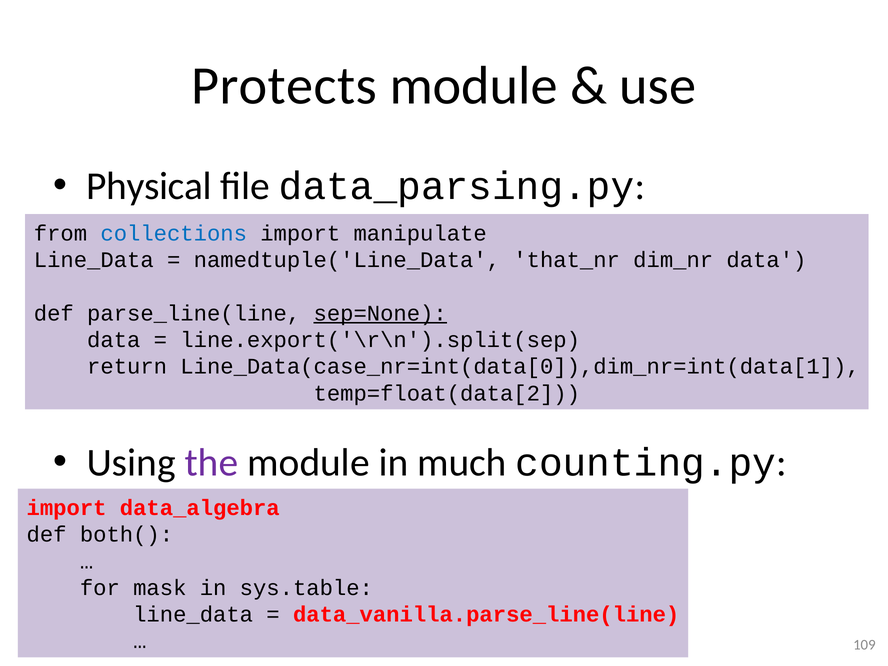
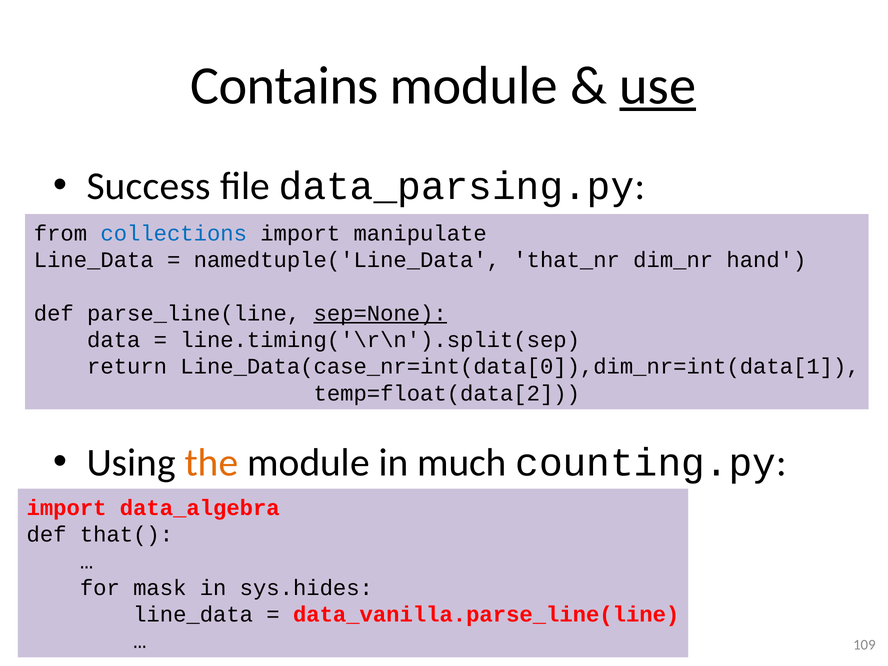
Protects: Protects -> Contains (284, 86)
use underline: none -> present (658, 86)
Physical: Physical -> Success (149, 186)
dim_nr data: data -> hand (766, 260)
line.export('\r\n').split(sep: line.export('\r\n').split(sep -> line.timing('\r\n').split(sep (380, 340)
the colour: purple -> orange (211, 463)
both(: both( -> that( (127, 535)
sys.table: sys.table -> sys.hides (306, 588)
